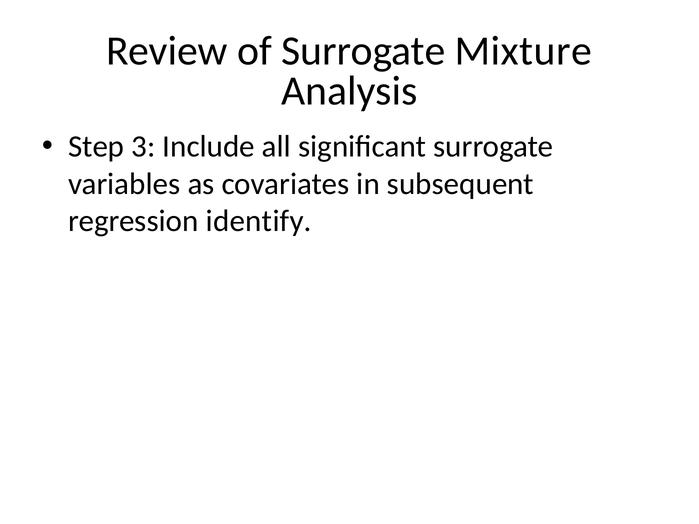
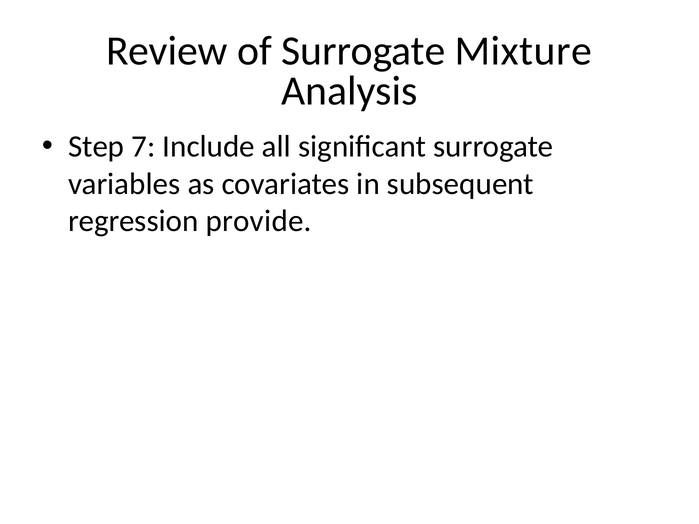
3: 3 -> 7 (143, 147)
identify: identify -> provide (259, 221)
